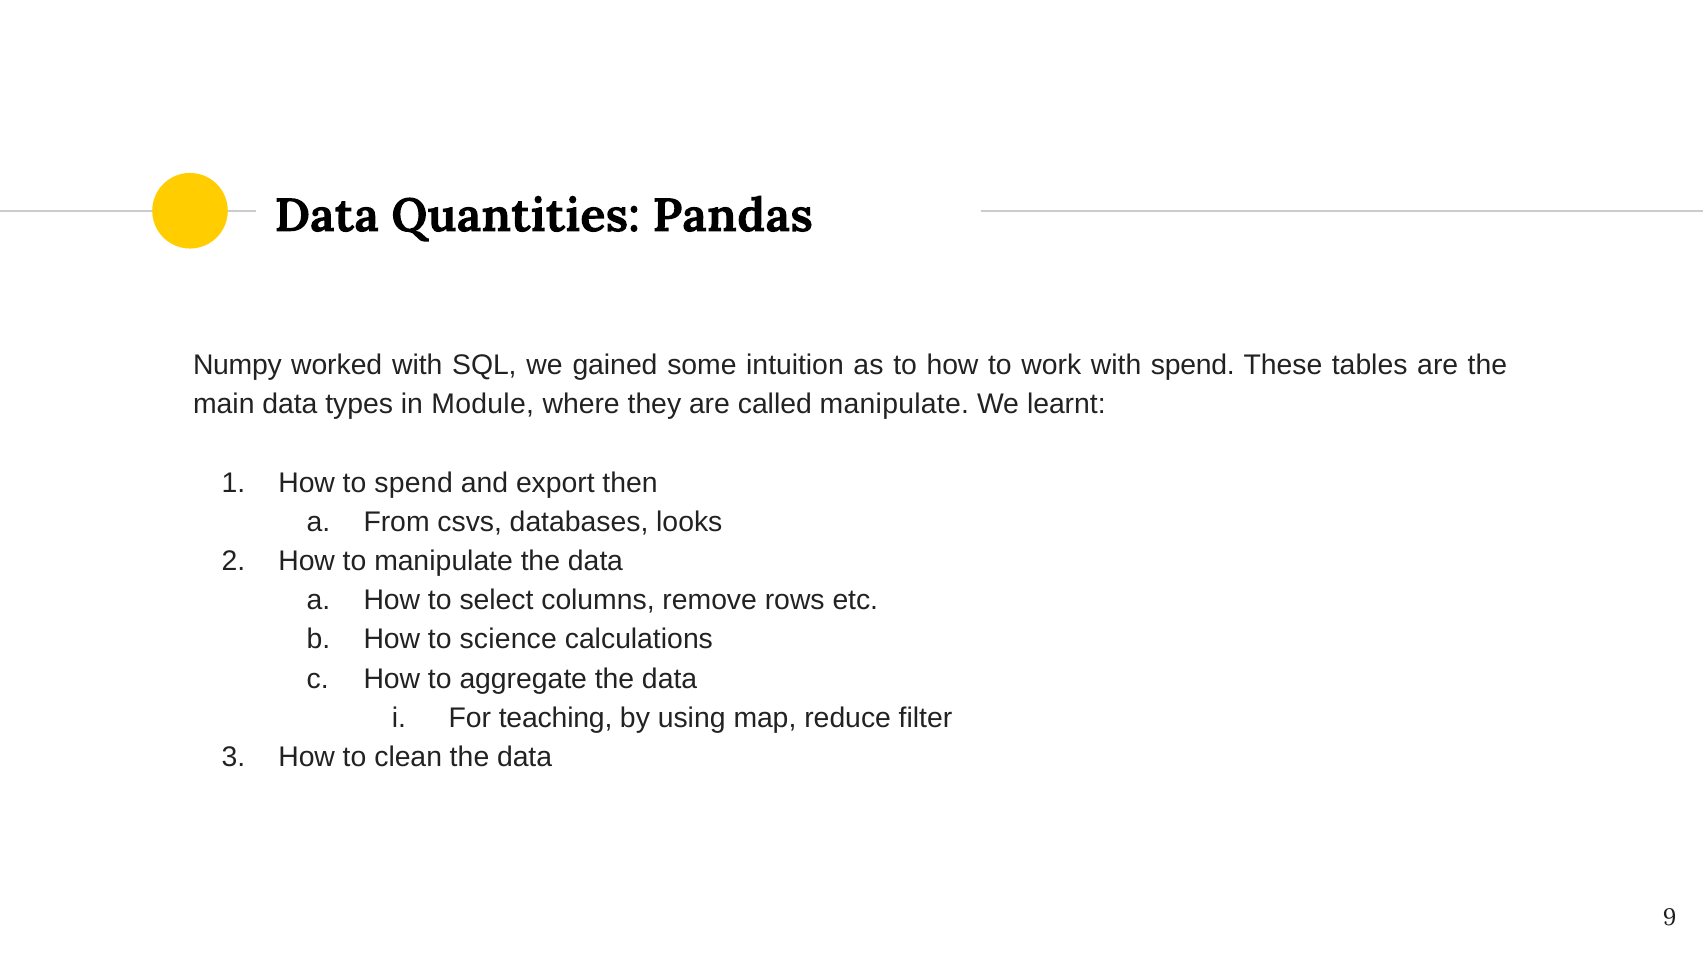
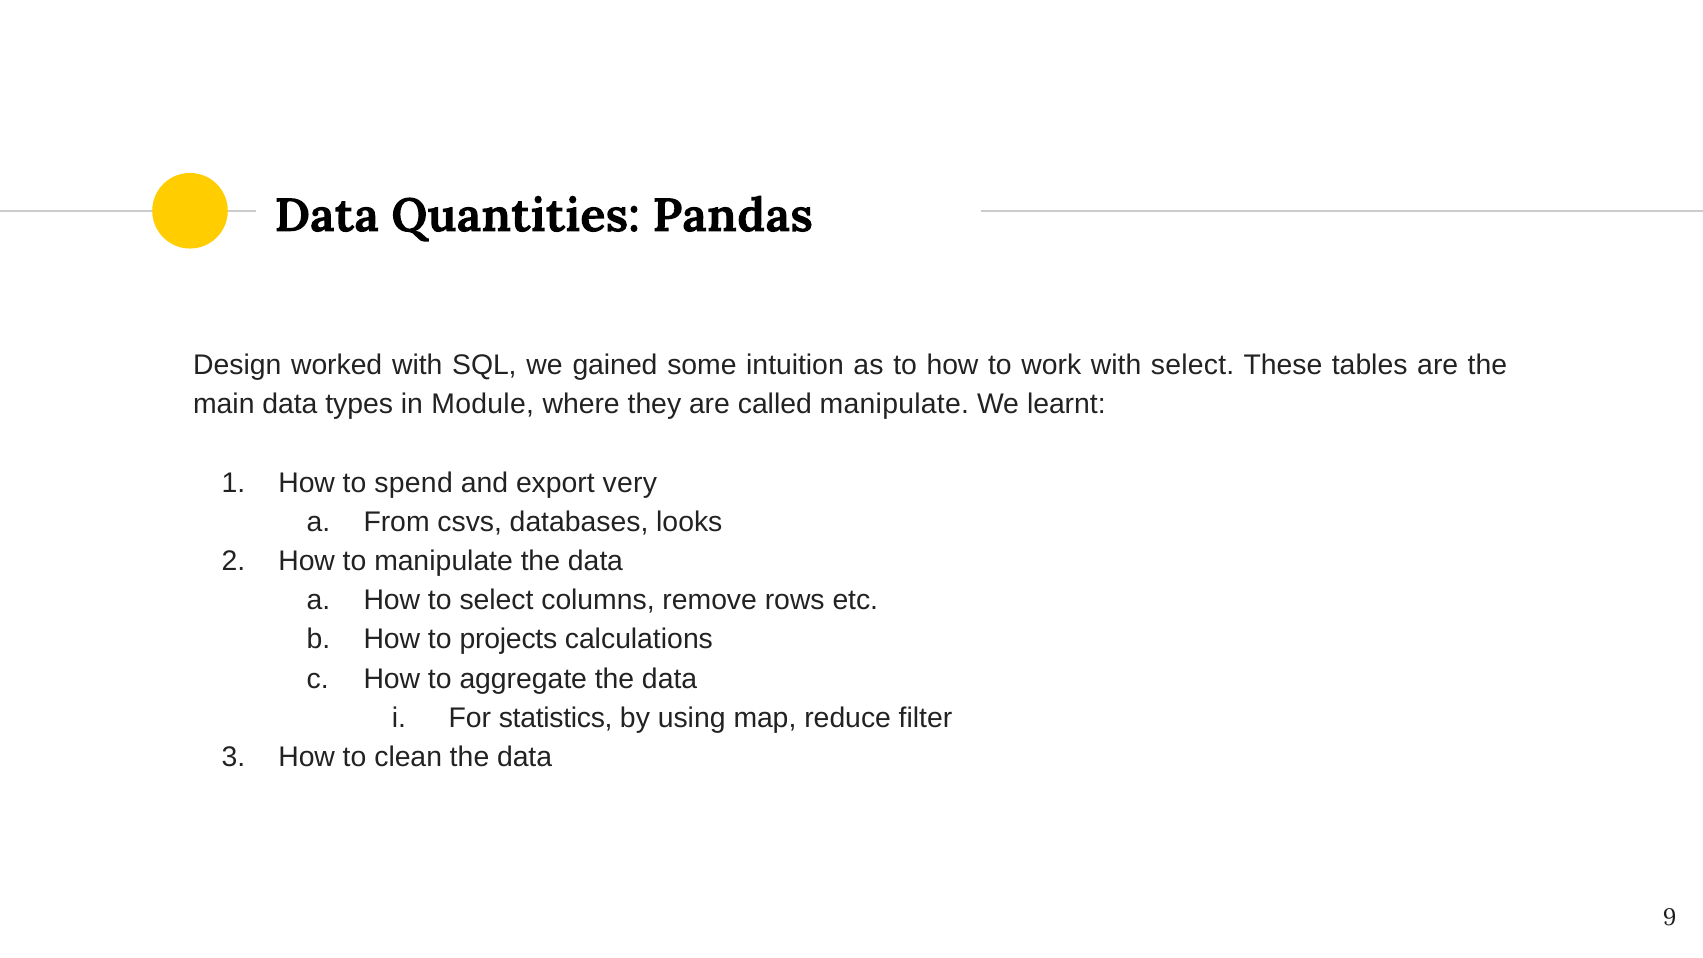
Numpy: Numpy -> Design (237, 365)
with spend: spend -> select (1193, 365)
then: then -> very (630, 483)
science: science -> projects (508, 640)
teaching: teaching -> statistics (556, 718)
